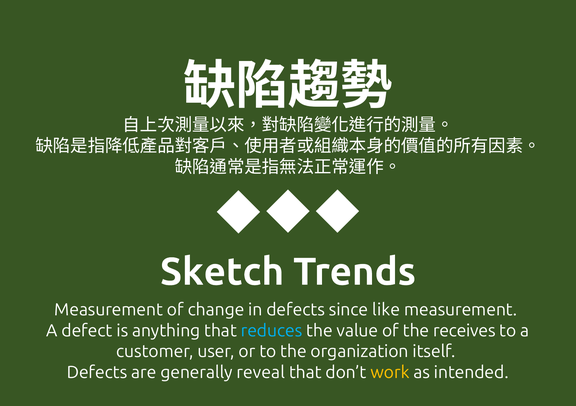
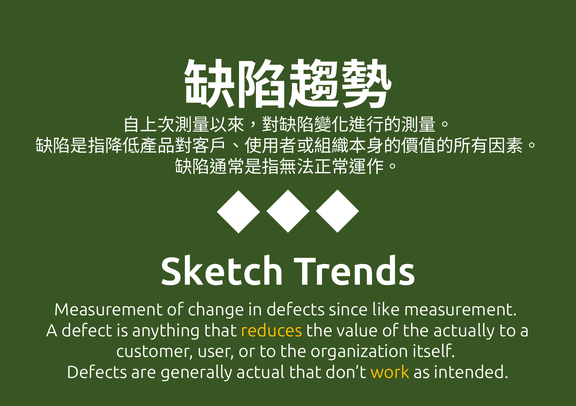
reduces colour: light blue -> yellow (272, 331)
receives: receives -> actually (464, 331)
reveal: reveal -> actual (261, 372)
